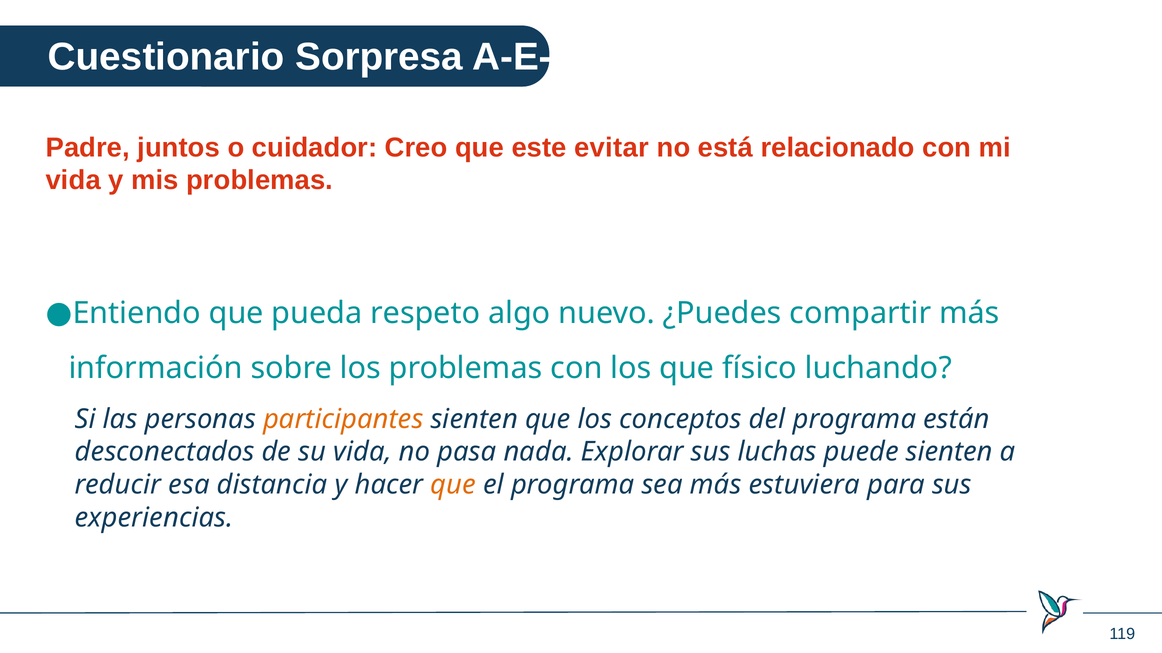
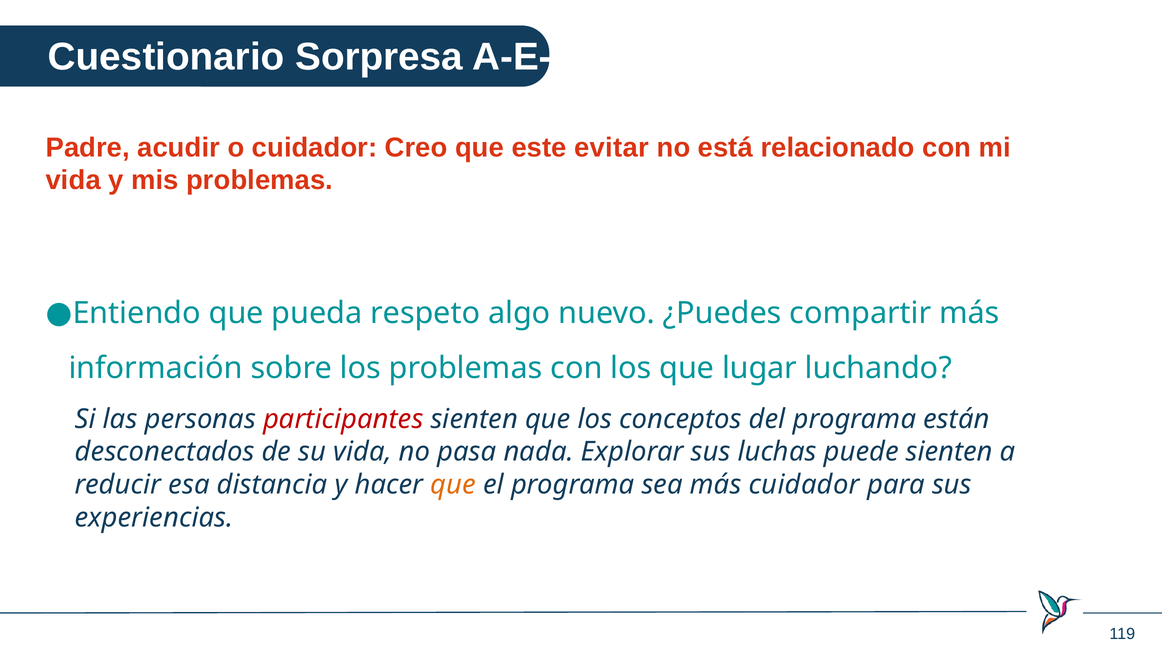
juntos: juntos -> acudir (179, 148)
físico: físico -> lugar (760, 369)
participantes colour: orange -> red (343, 419)
más estuviera: estuviera -> cuidador (804, 485)
